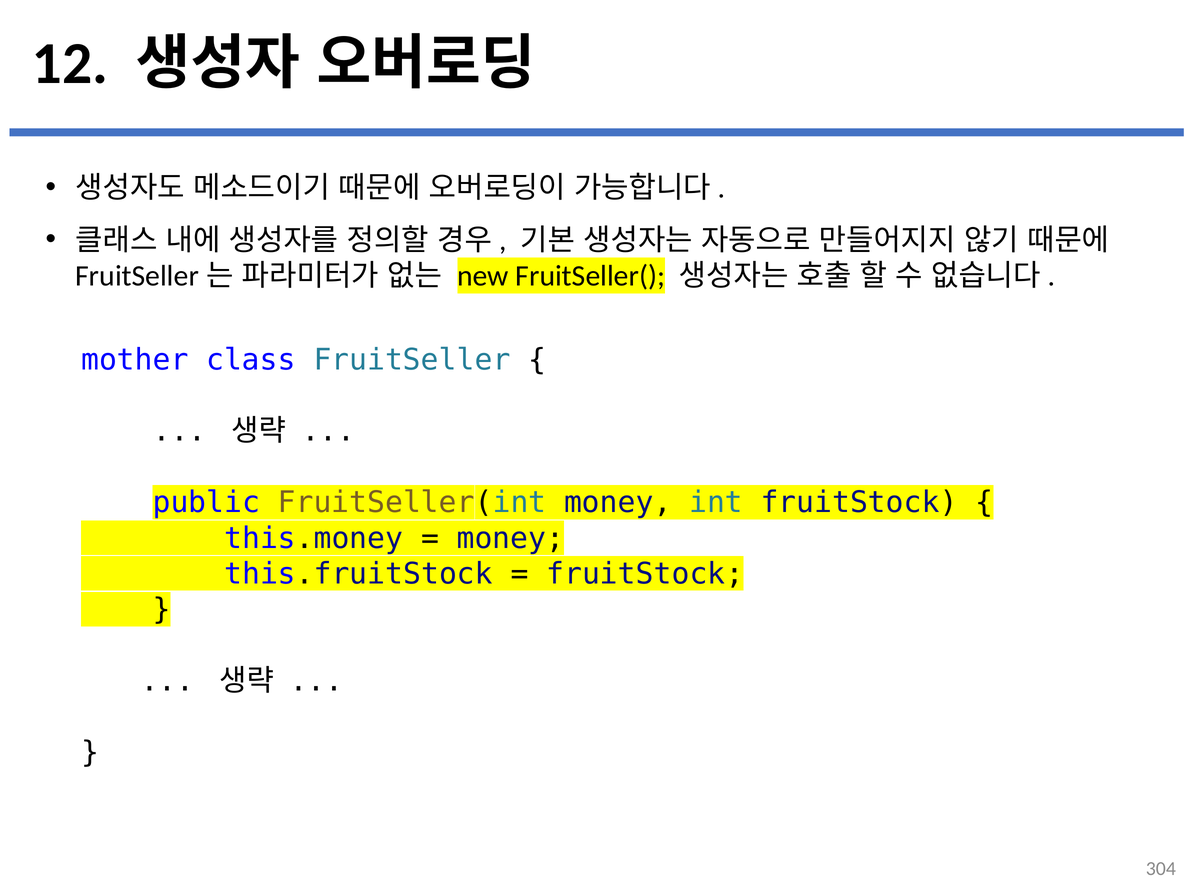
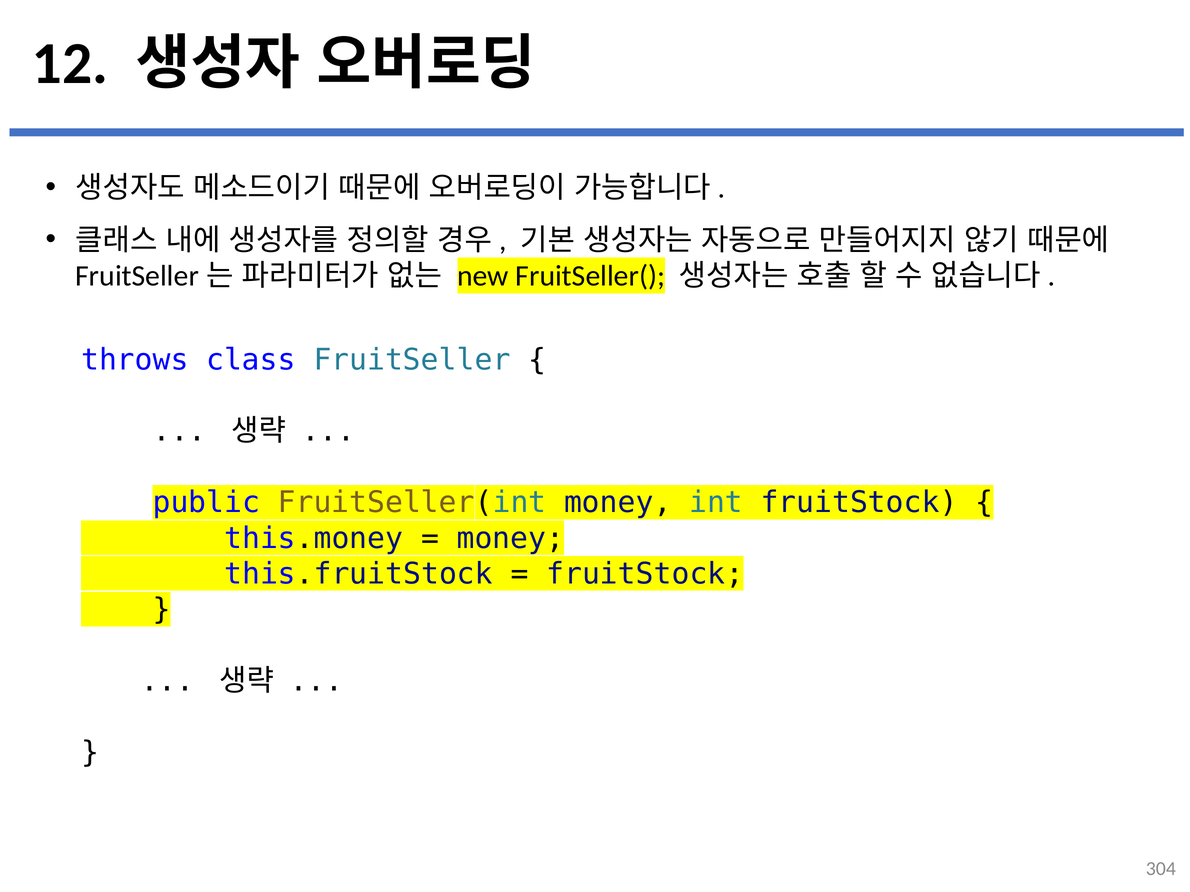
mother: mother -> throws (135, 360)
